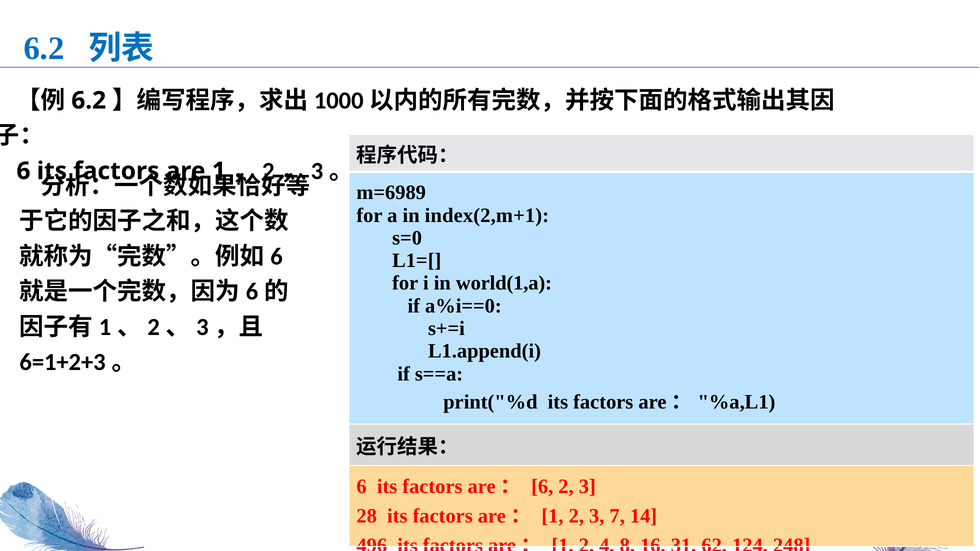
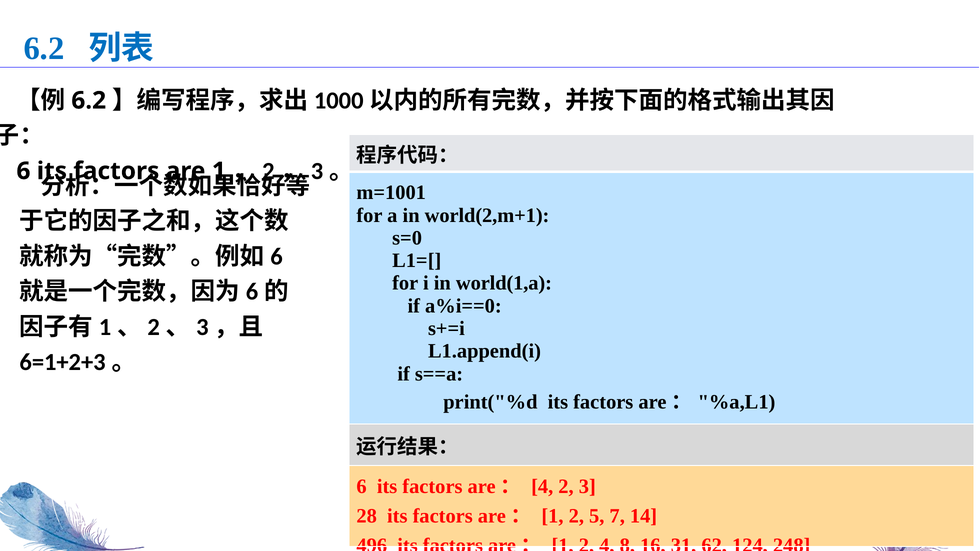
m=6989: m=6989 -> m=1001 (391, 193)
index(2,m+1: index(2,m+1 -> world(2,m+1 (487, 215)
are： 6: 6 -> 4 (542, 487)
1 2 3: 3 -> 5 (597, 516)
